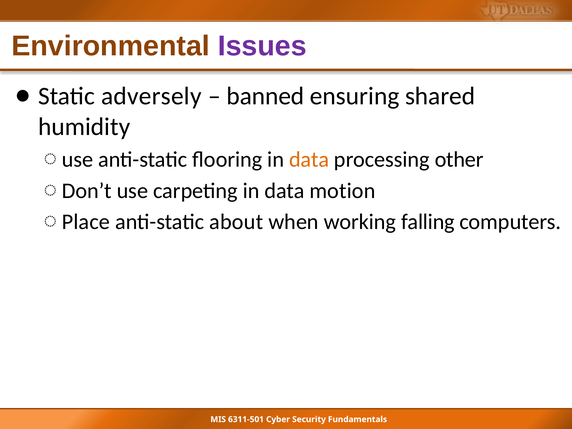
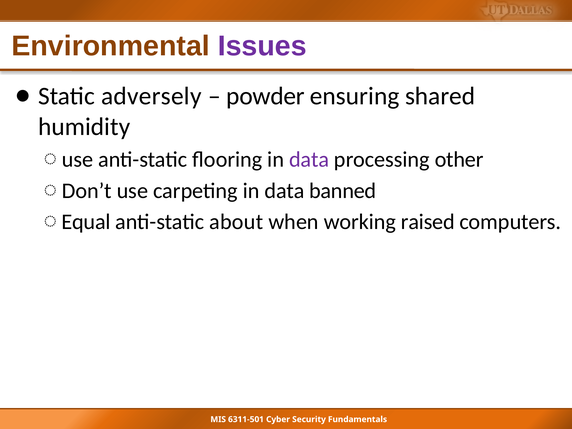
banned: banned -> powder (266, 96)
data colour: orange -> purple (309, 160)
motion: motion -> banned (343, 191)
Place: Place -> Equal (86, 222)
falling: falling -> raised (428, 222)
